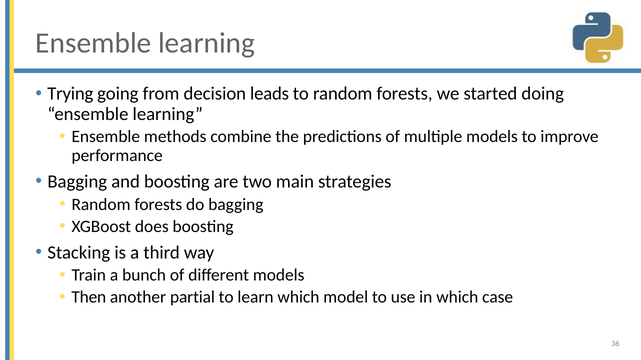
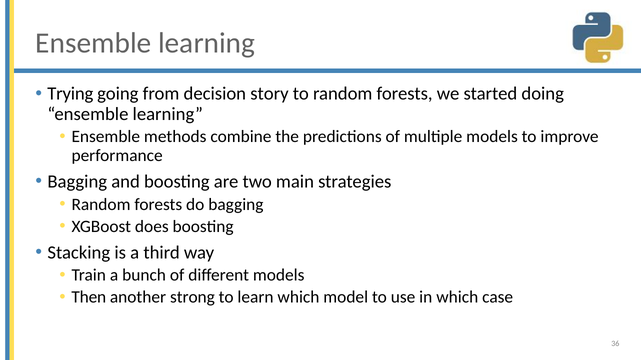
leads: leads -> story (269, 94)
partial: partial -> strong (192, 298)
